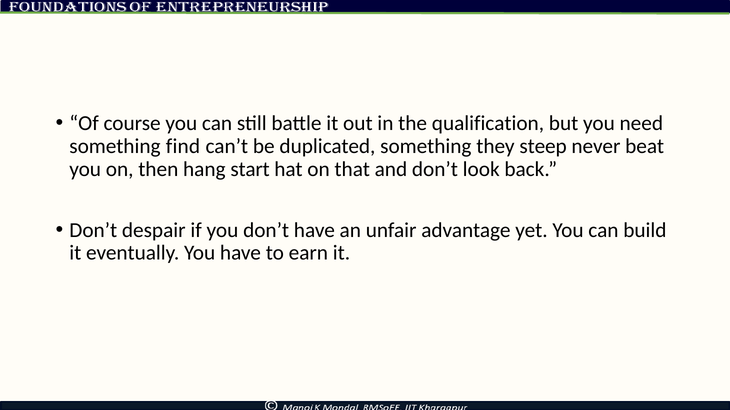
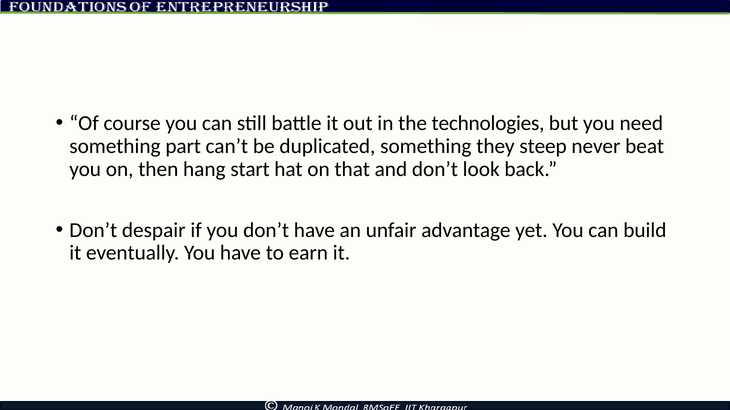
qualification: qualification -> technologies (488, 123)
find: find -> part (183, 146)
